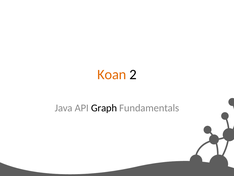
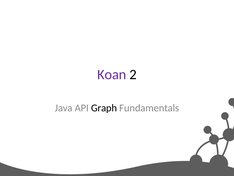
Koan colour: orange -> purple (112, 74)
